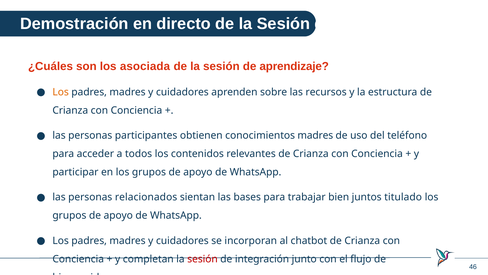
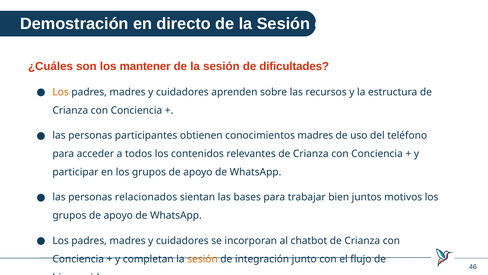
asociada: asociada -> mantener (145, 66)
aprendizaje: aprendizaje -> dificultades (294, 66)
titulado: titulado -> motivos (403, 197)
sesión colour: red -> orange (203, 259)
